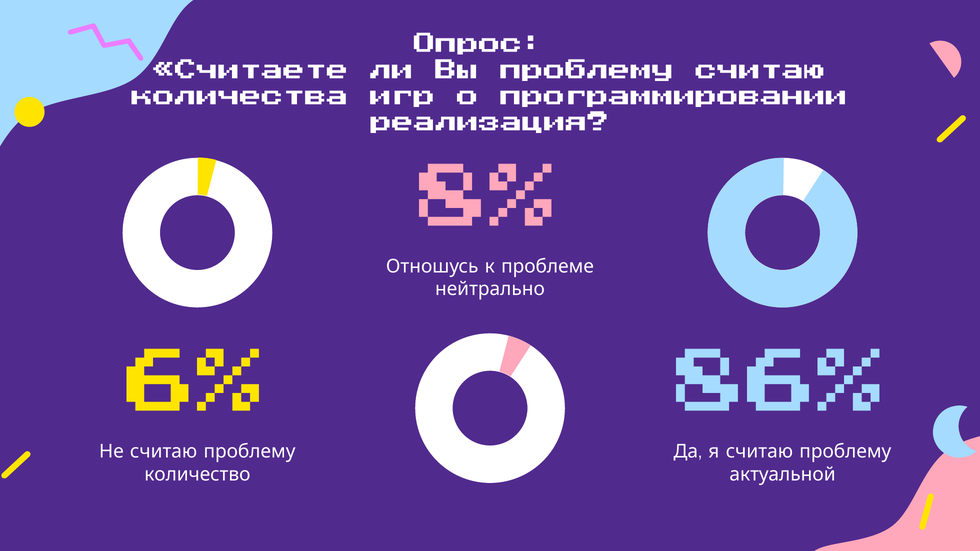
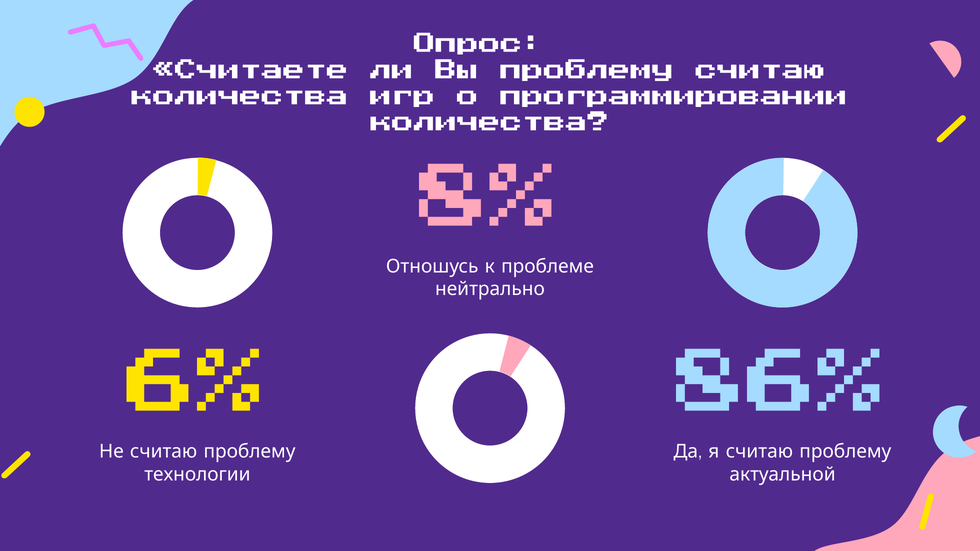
реализация: реализация -> количества (490, 126)
количество: количество -> технологии (197, 474)
